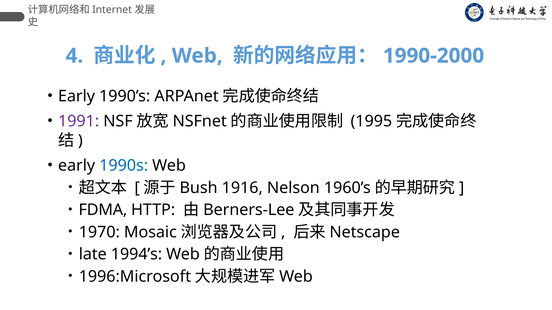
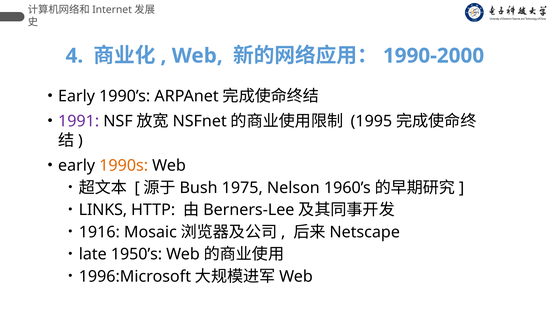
1990s colour: blue -> orange (124, 166)
1916: 1916 -> 1975 (242, 188)
FDMA: FDMA -> LINKS (103, 210)
1970: 1970 -> 1916 (99, 232)
1994’s: 1994’s -> 1950’s (137, 255)
